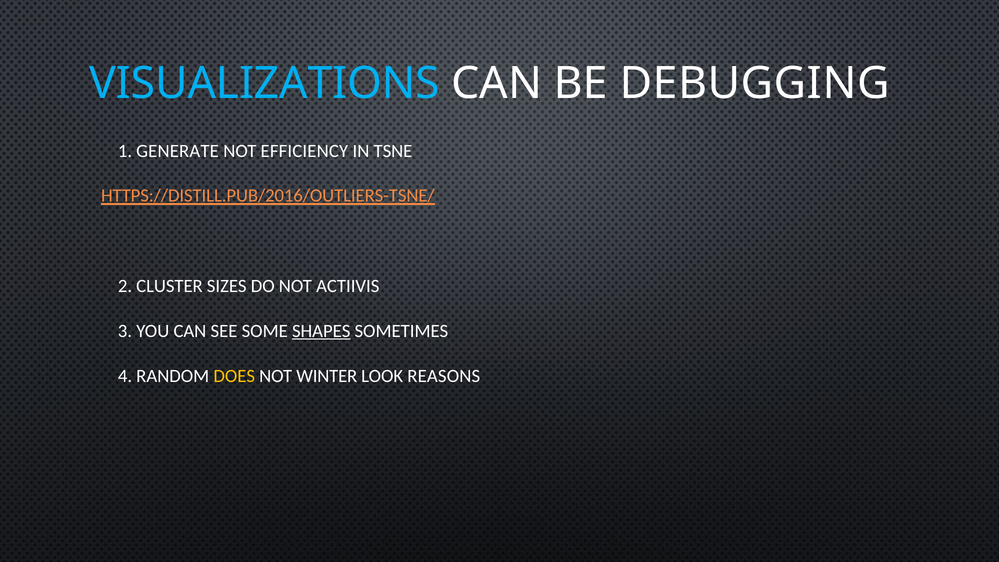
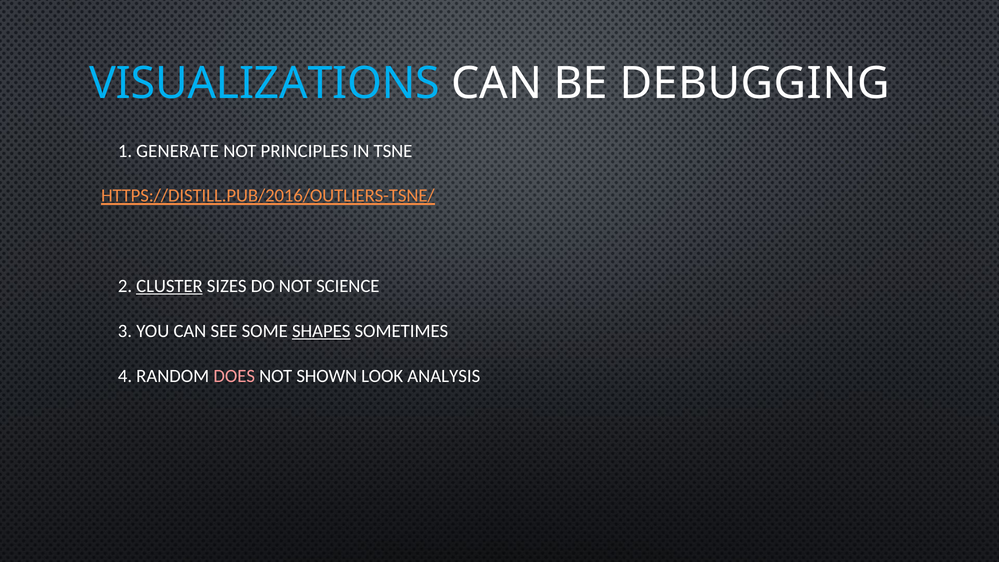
EFFICIENCY: EFFICIENCY -> PRINCIPLES (304, 151)
CLUSTER underline: none -> present (169, 286)
ACTIIVIS: ACTIIVIS -> SCIENCE (348, 286)
DOES colour: yellow -> pink (234, 376)
WINTER: WINTER -> SHOWN (327, 376)
REASONS: REASONS -> ANALYSIS (444, 376)
